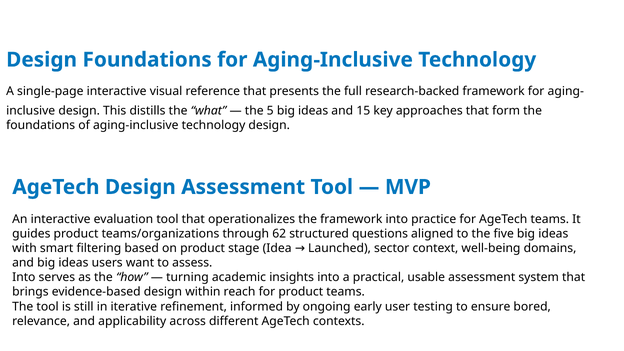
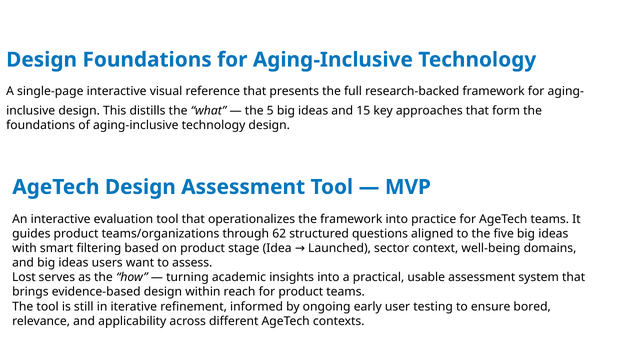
Into: Into -> Lost (24, 277)
